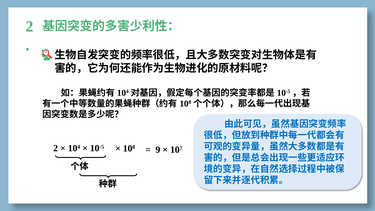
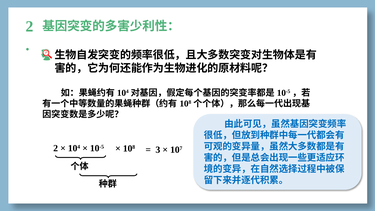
9: 9 -> 3 (158, 150)
